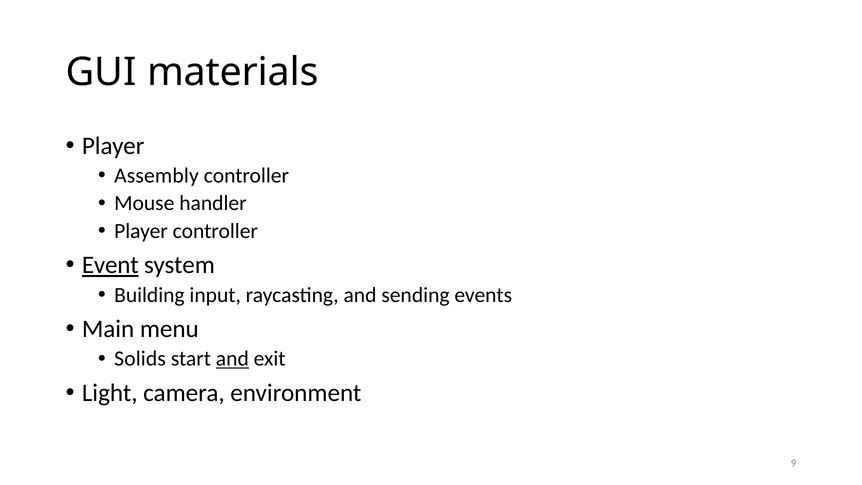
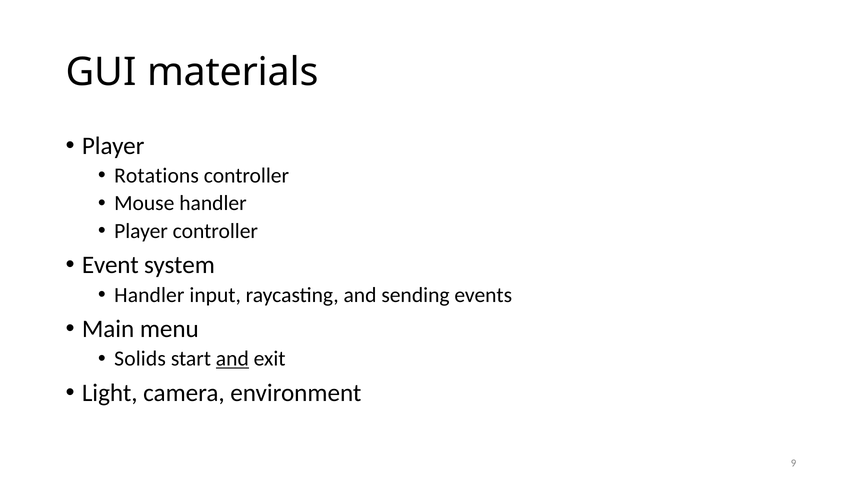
Assembly: Assembly -> Rotations (157, 175)
Event underline: present -> none (110, 265)
Building: Building -> Handler (149, 295)
